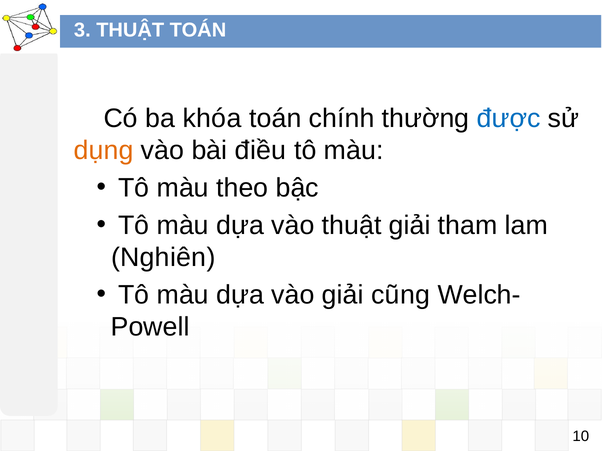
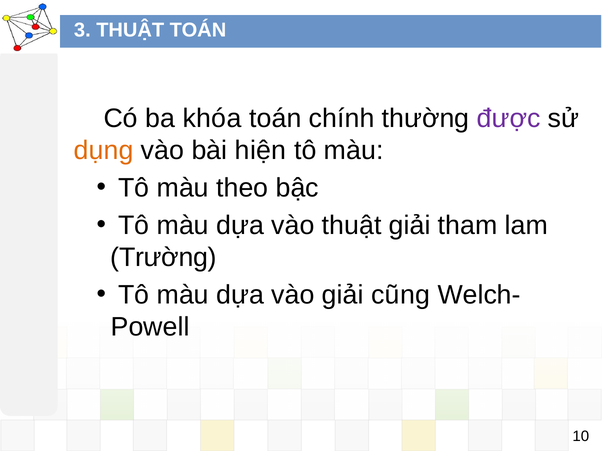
được colour: blue -> purple (509, 118)
điều: điều -> hiện (261, 151)
Nghiên: Nghiên -> Trường (164, 258)
